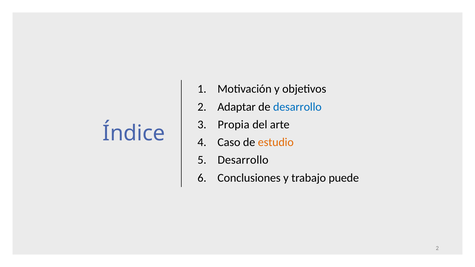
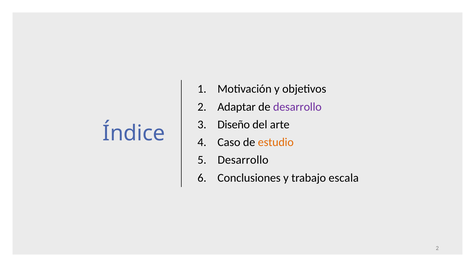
desarrollo colour: blue -> purple (297, 107)
Propia: Propia -> Diseño (234, 125)
puede: puede -> escala (344, 178)
